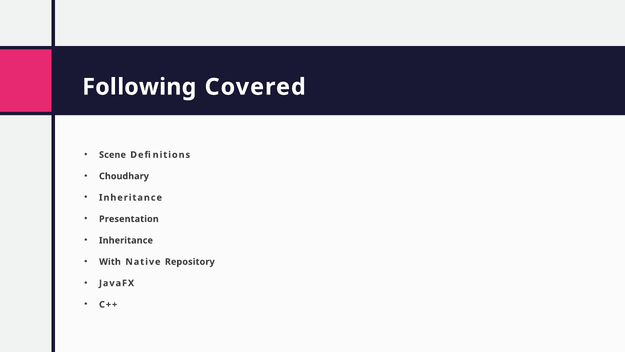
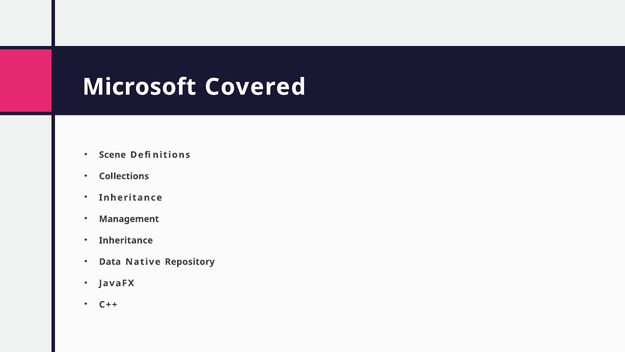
Following: Following -> Microsoft (139, 87)
Choudhary: Choudhary -> Collections (124, 176)
Presentation: Presentation -> Management (129, 219)
With: With -> Data (110, 261)
